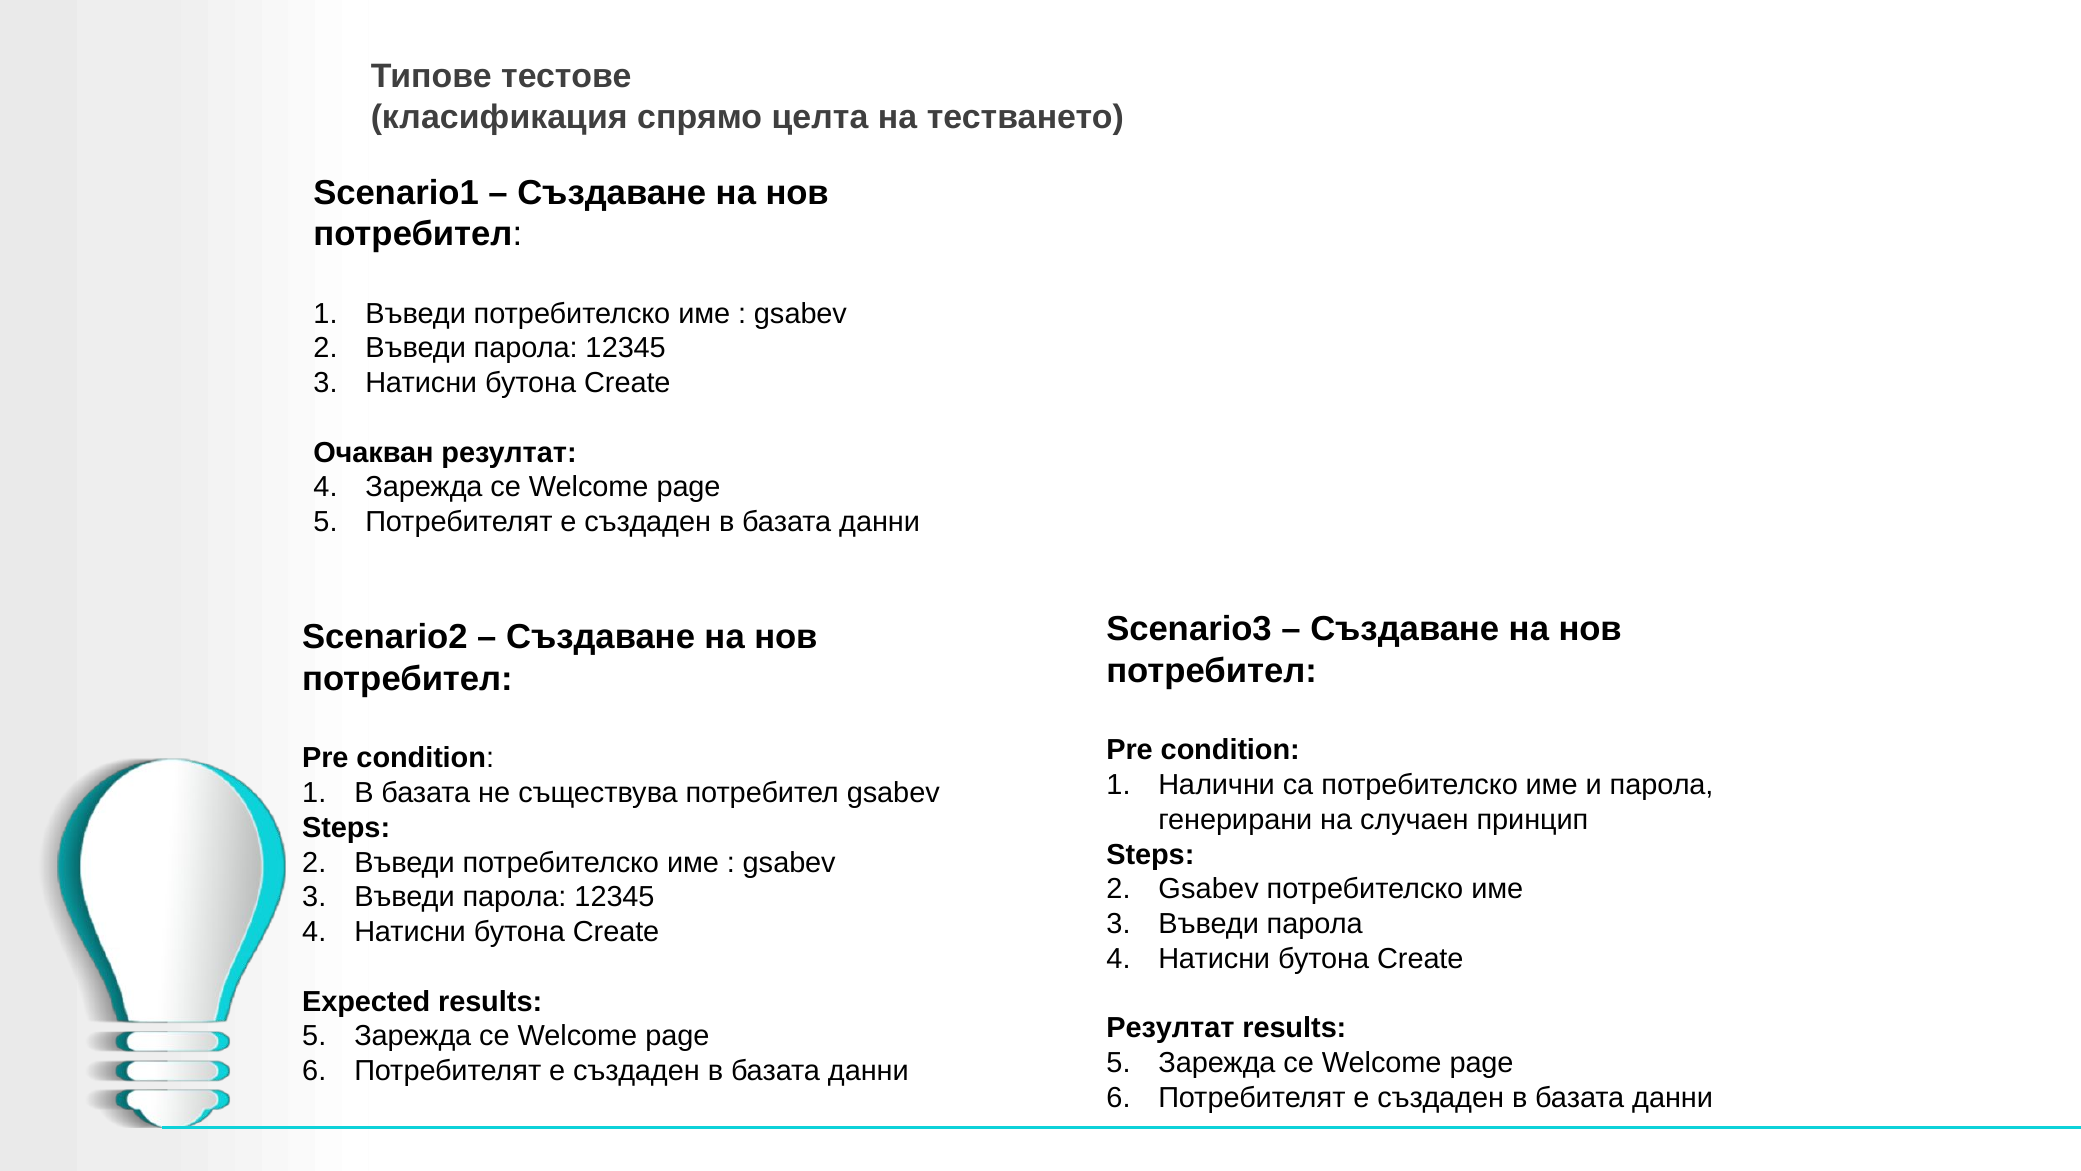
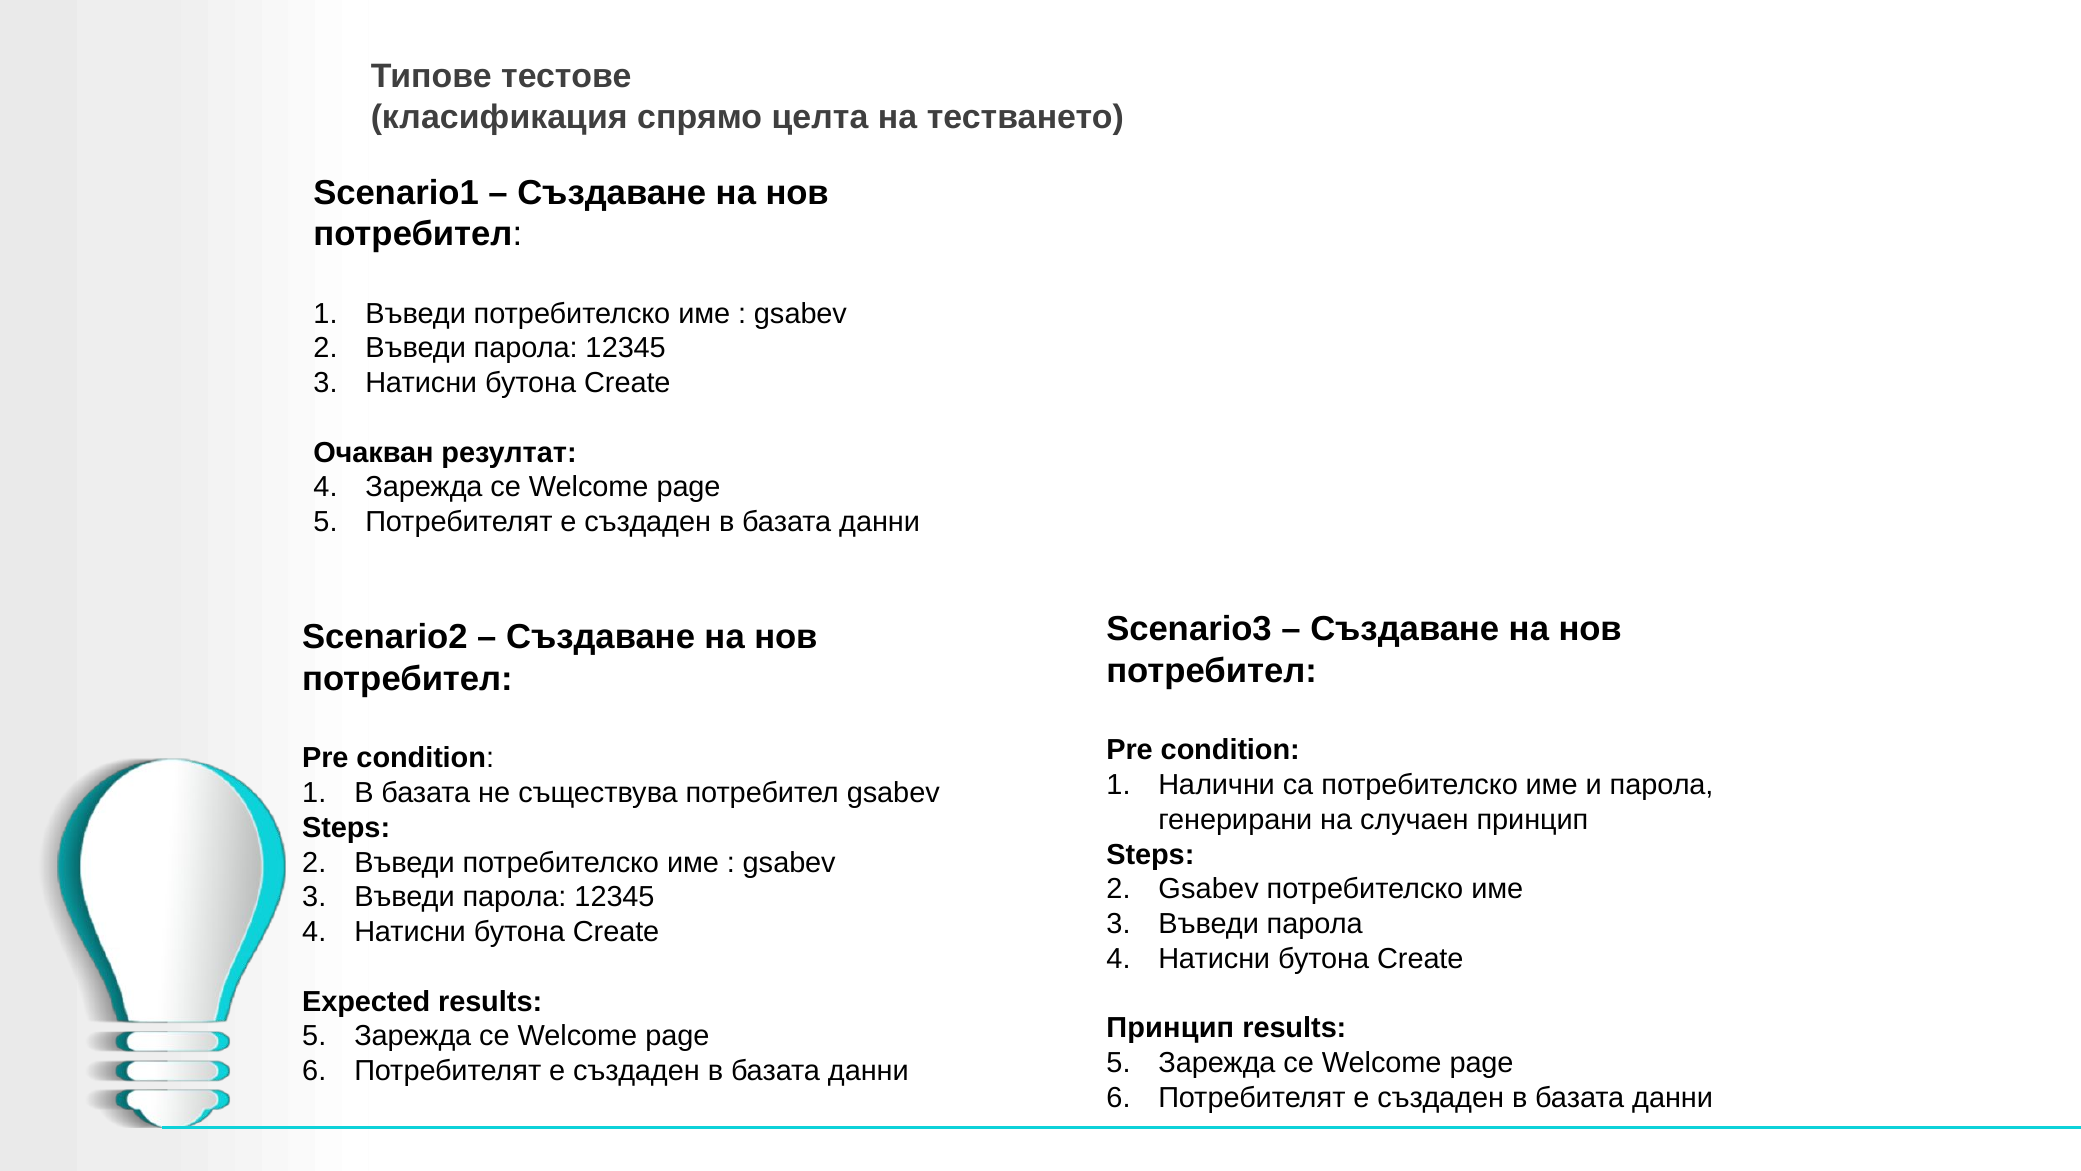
Резултат: Резултат -> Принцип (1170, 1028)
